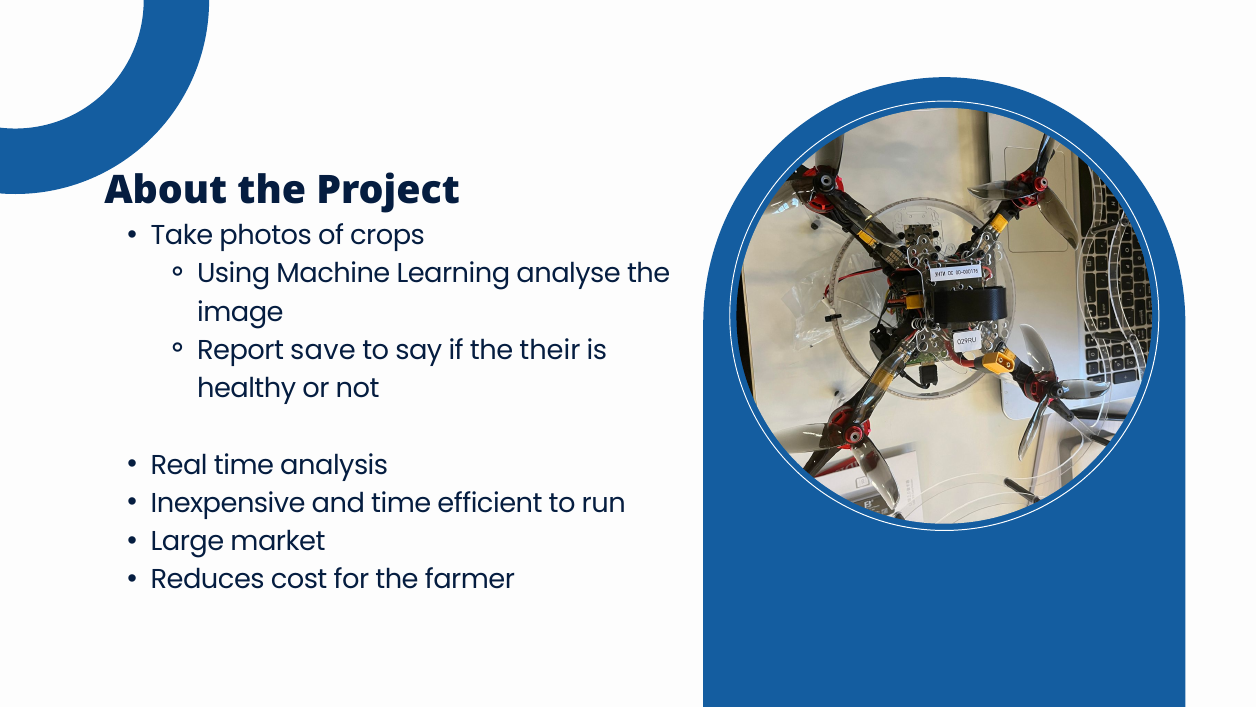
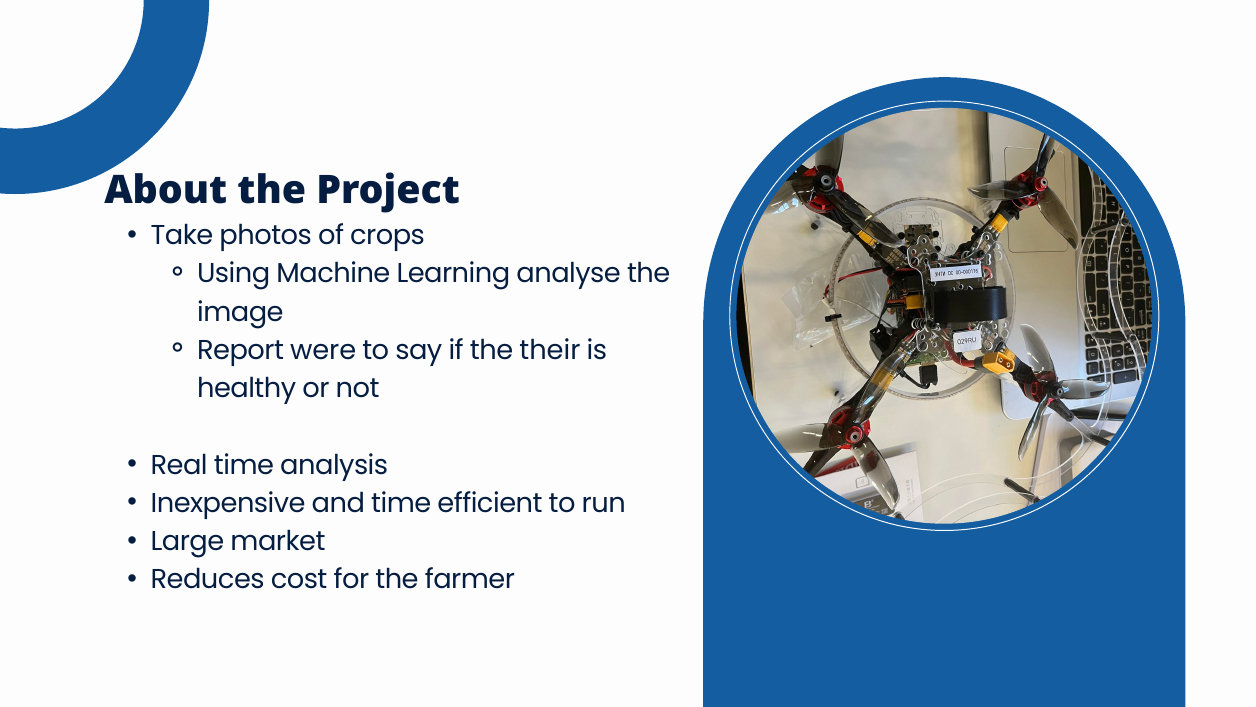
save: save -> were (323, 350)
